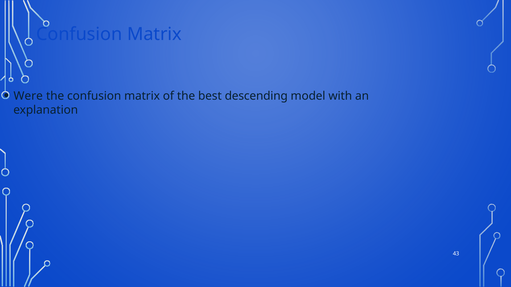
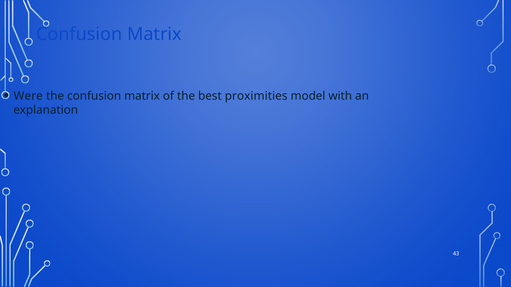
descending: descending -> proximities (256, 96)
